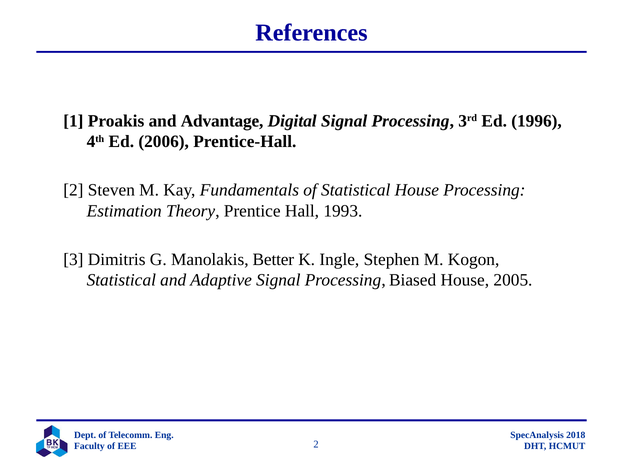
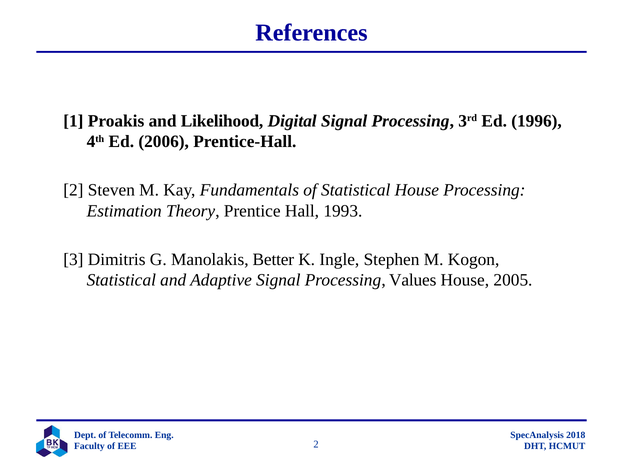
Advantage: Advantage -> Likelihood (222, 121)
Biased: Biased -> Values (413, 280)
